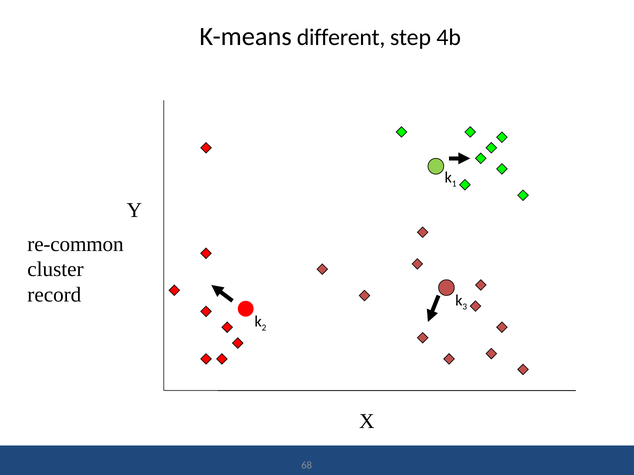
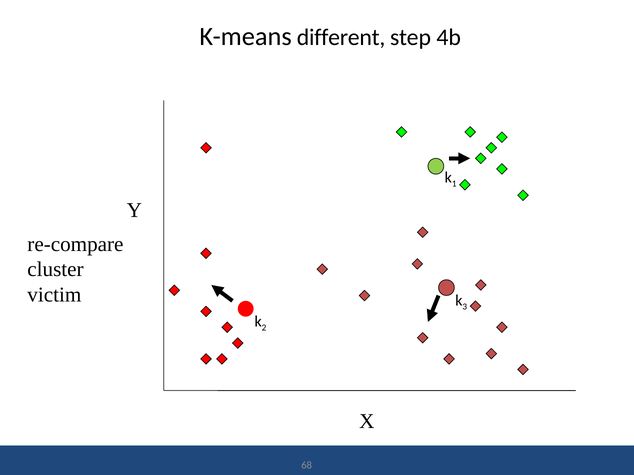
re-common: re-common -> re-compare (75, 244)
record: record -> victim (54, 295)
